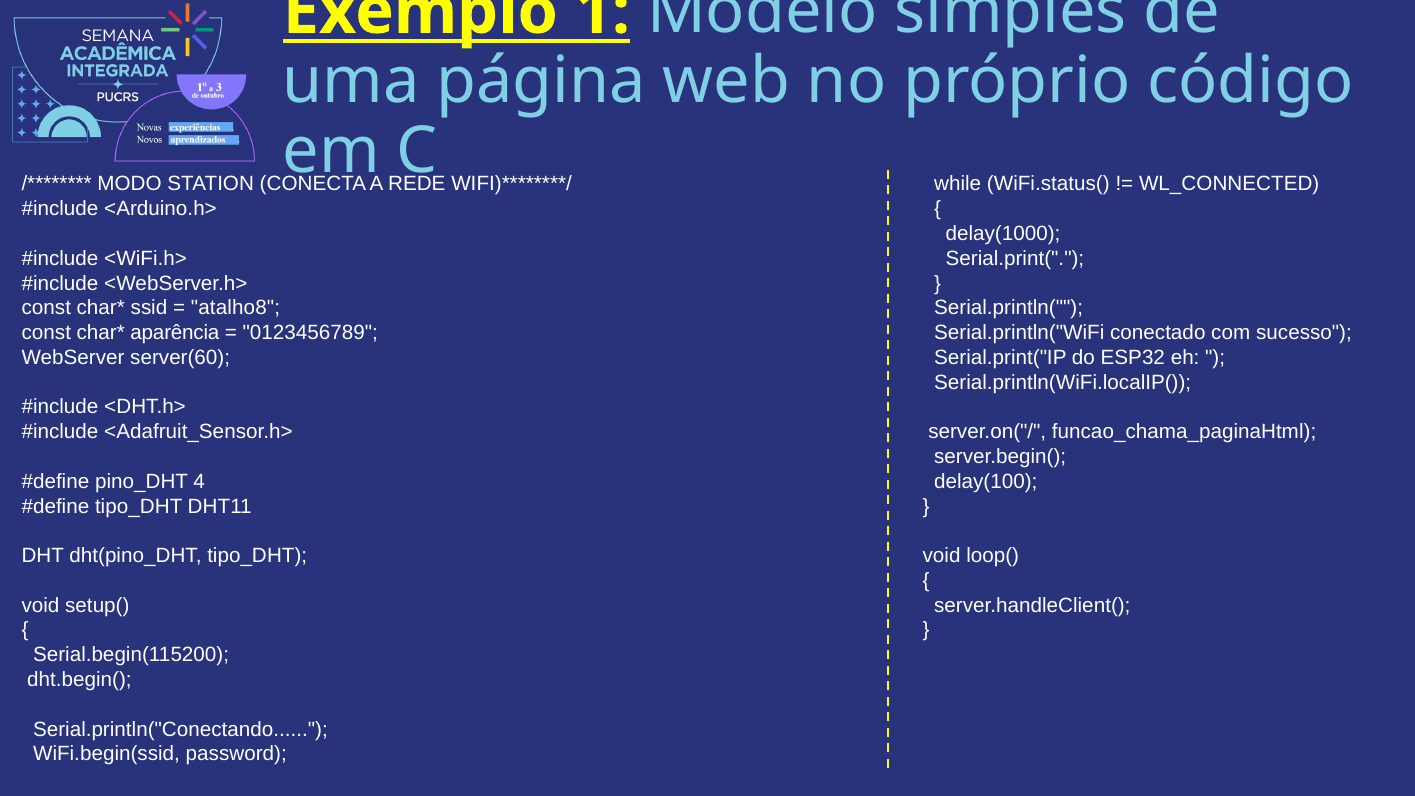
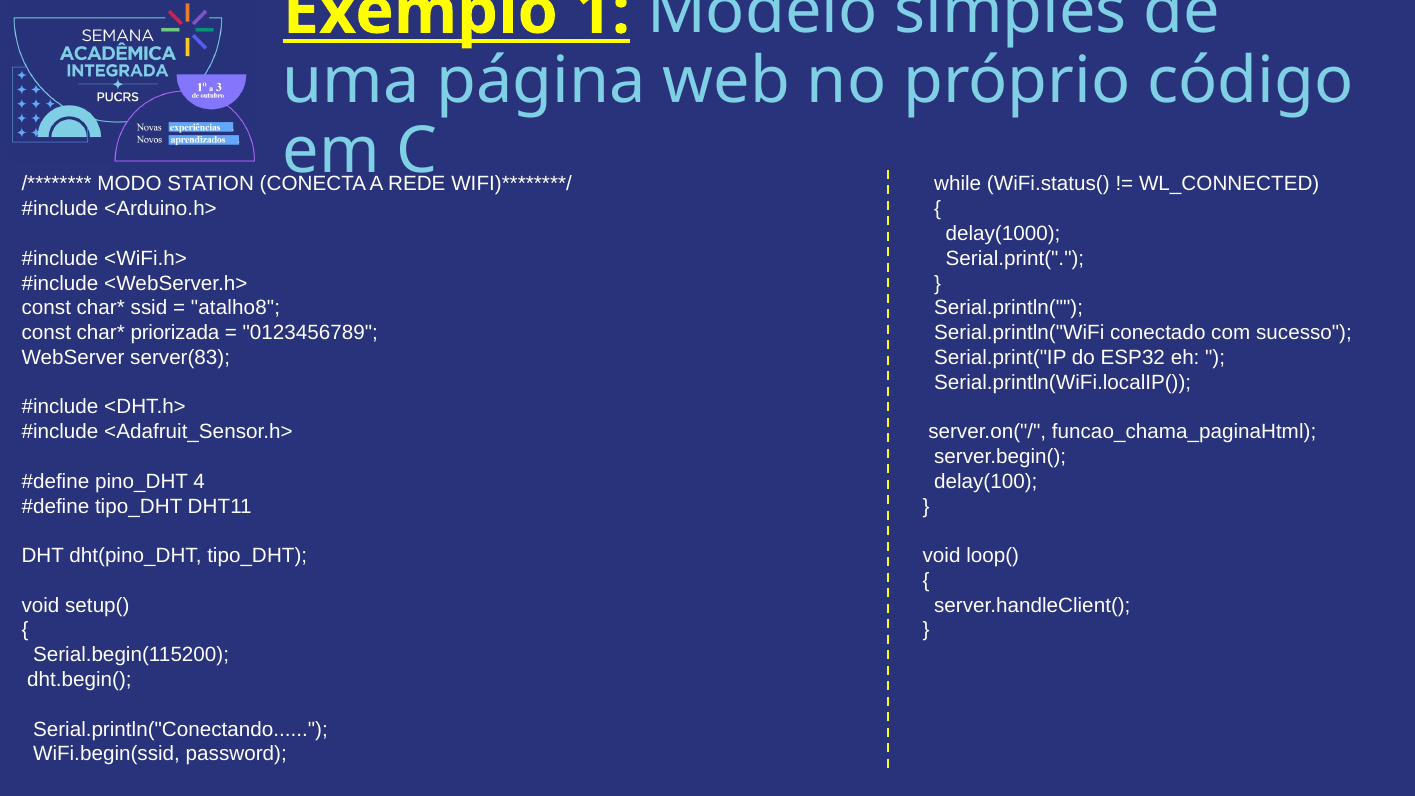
aparência: aparência -> priorizada (175, 333)
server(60: server(60 -> server(83 (180, 358)
